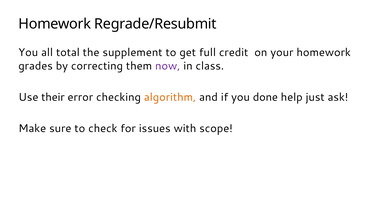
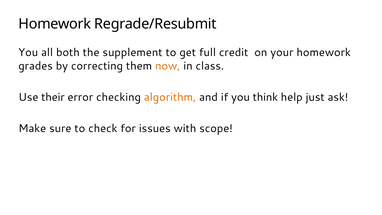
total: total -> both (68, 52)
now colour: purple -> orange (168, 66)
done: done -> think (265, 97)
